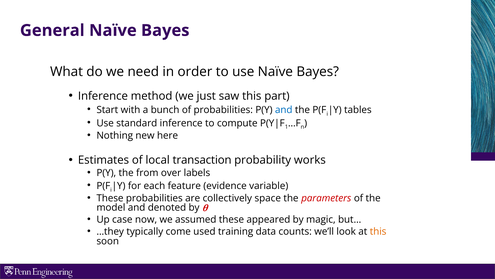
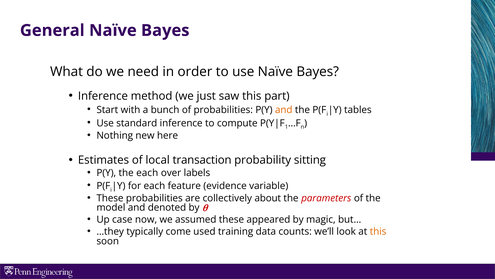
and colour: blue -> orange (284, 110)
works: works -> sitting (310, 160)
the from: from -> each (147, 173)
space: space -> about (268, 198)
